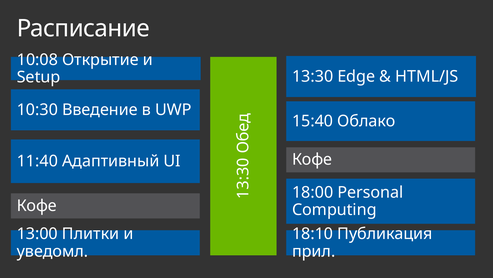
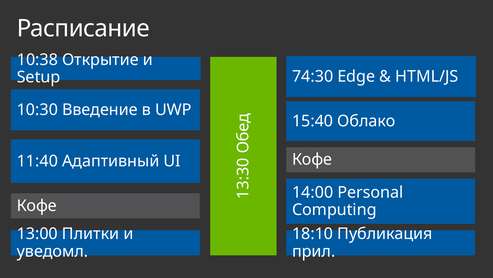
10:08: 10:08 -> 10:38 (37, 60)
13:30: 13:30 -> 74:30 (313, 76)
18:00: 18:00 -> 14:00 (313, 192)
